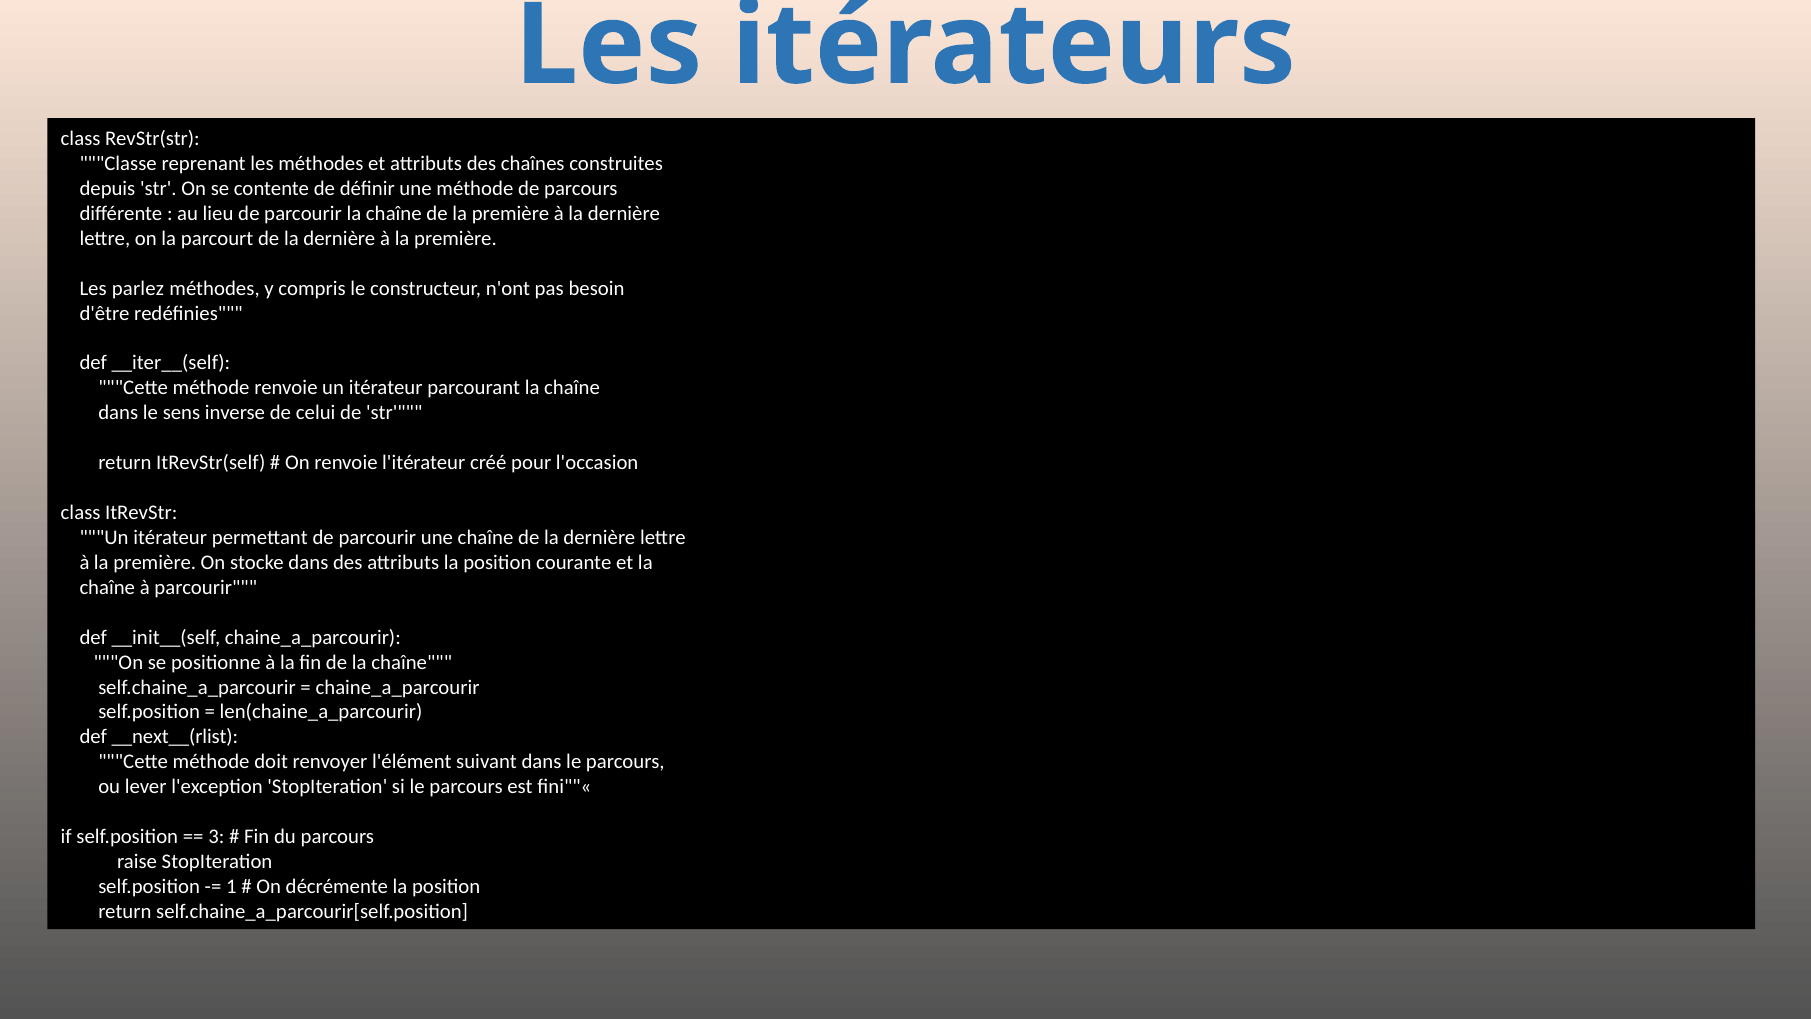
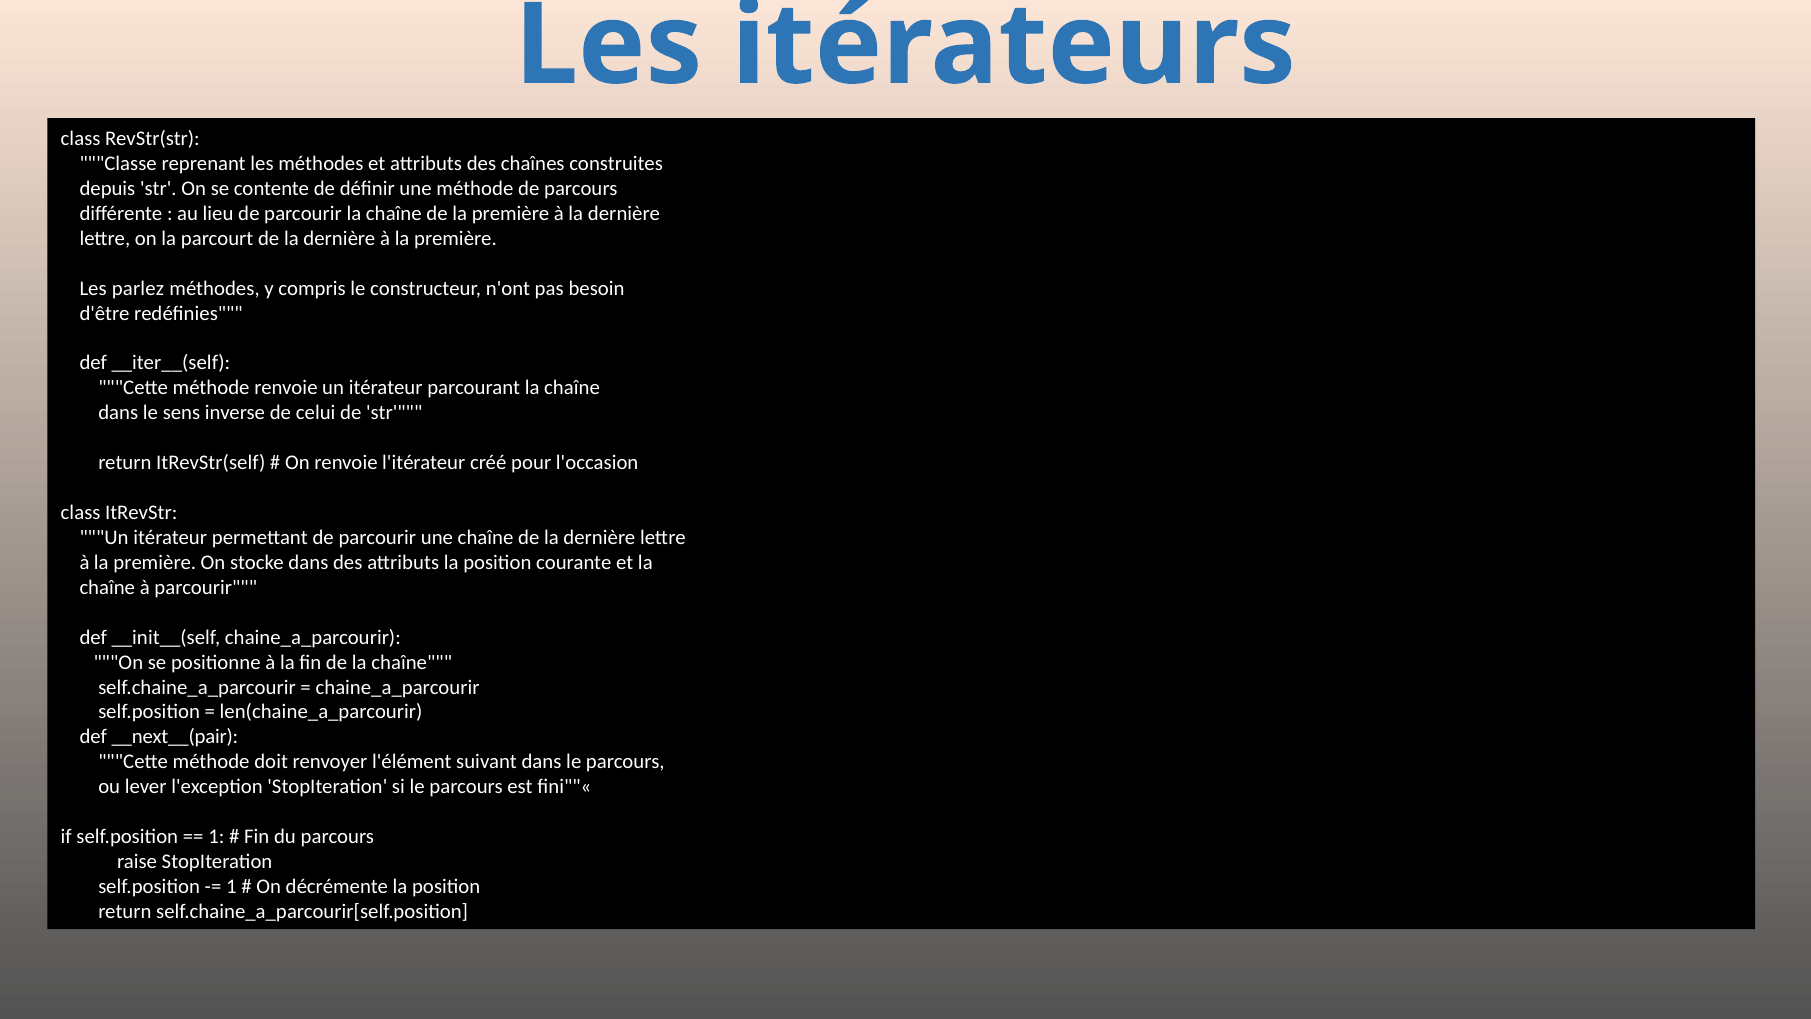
__next__(rlist: __next__(rlist -> __next__(pair (175, 737)
3: 3 -> 1 (216, 836)
